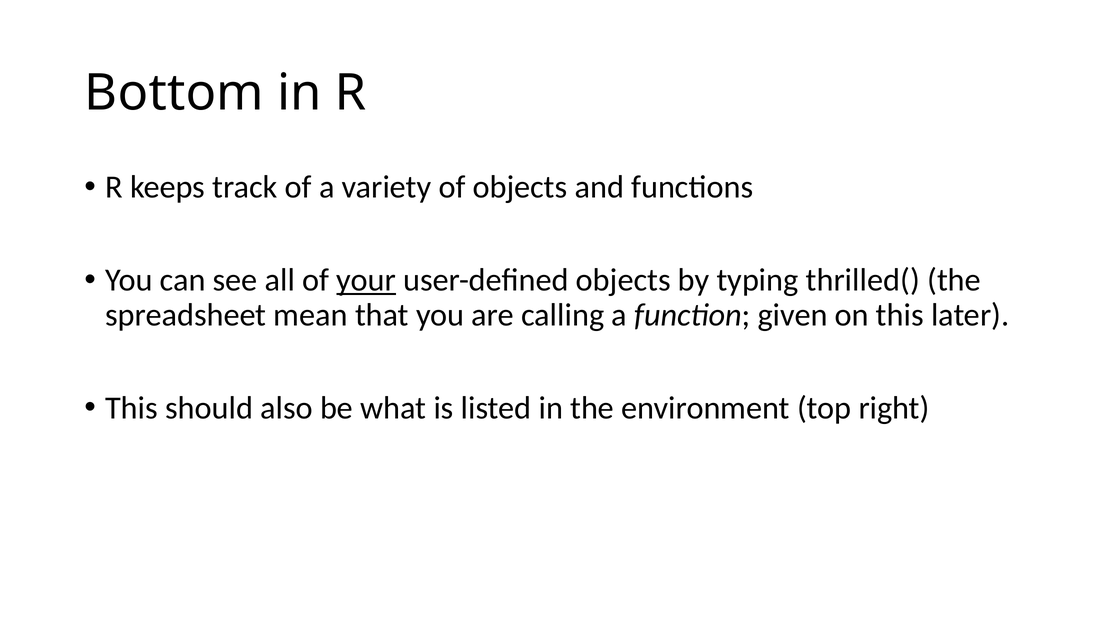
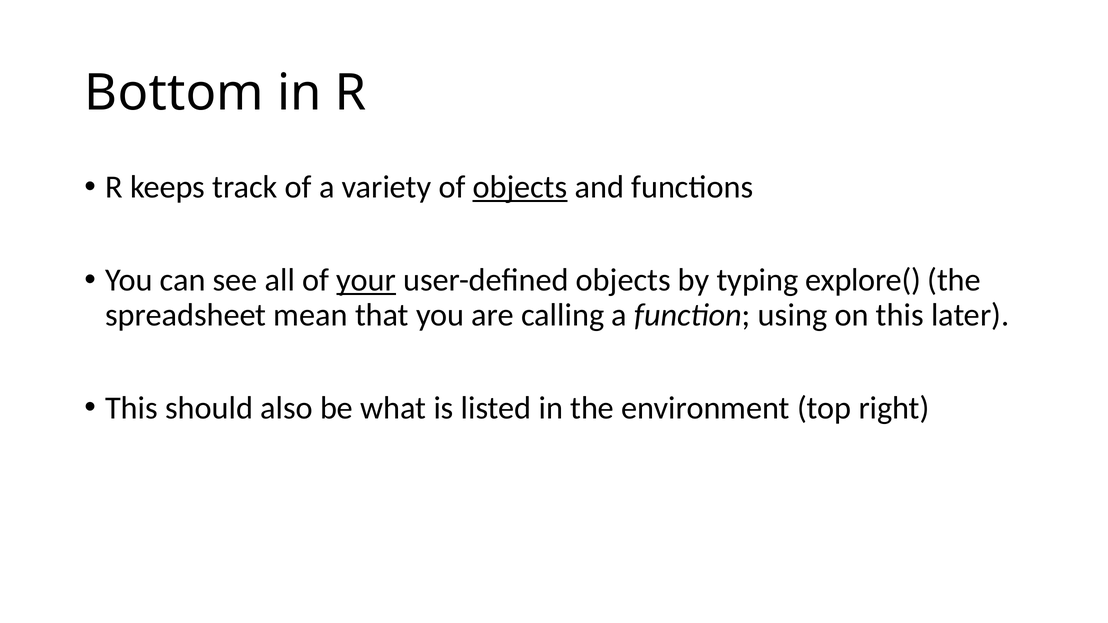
objects underline: none -> present (520, 187)
thrilled(: thrilled( -> explore( (863, 280)
given: given -> using (793, 315)
